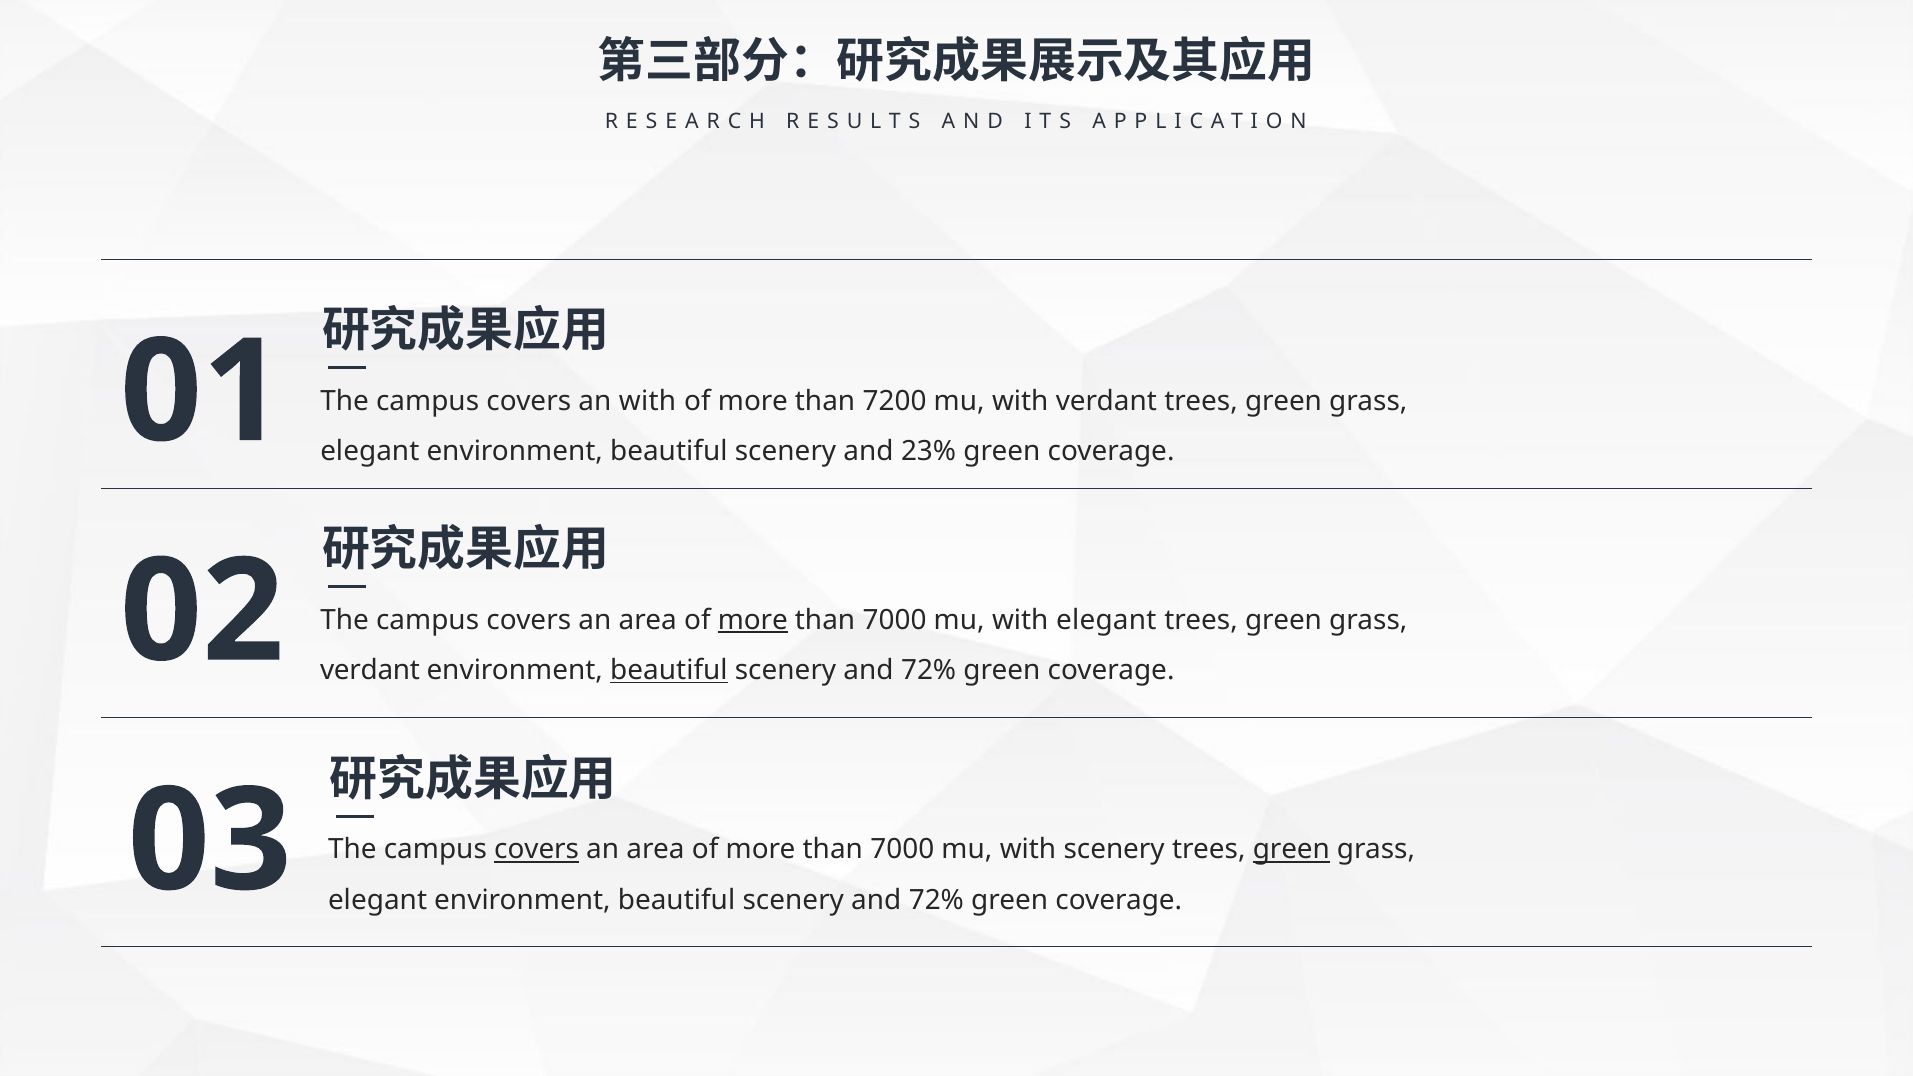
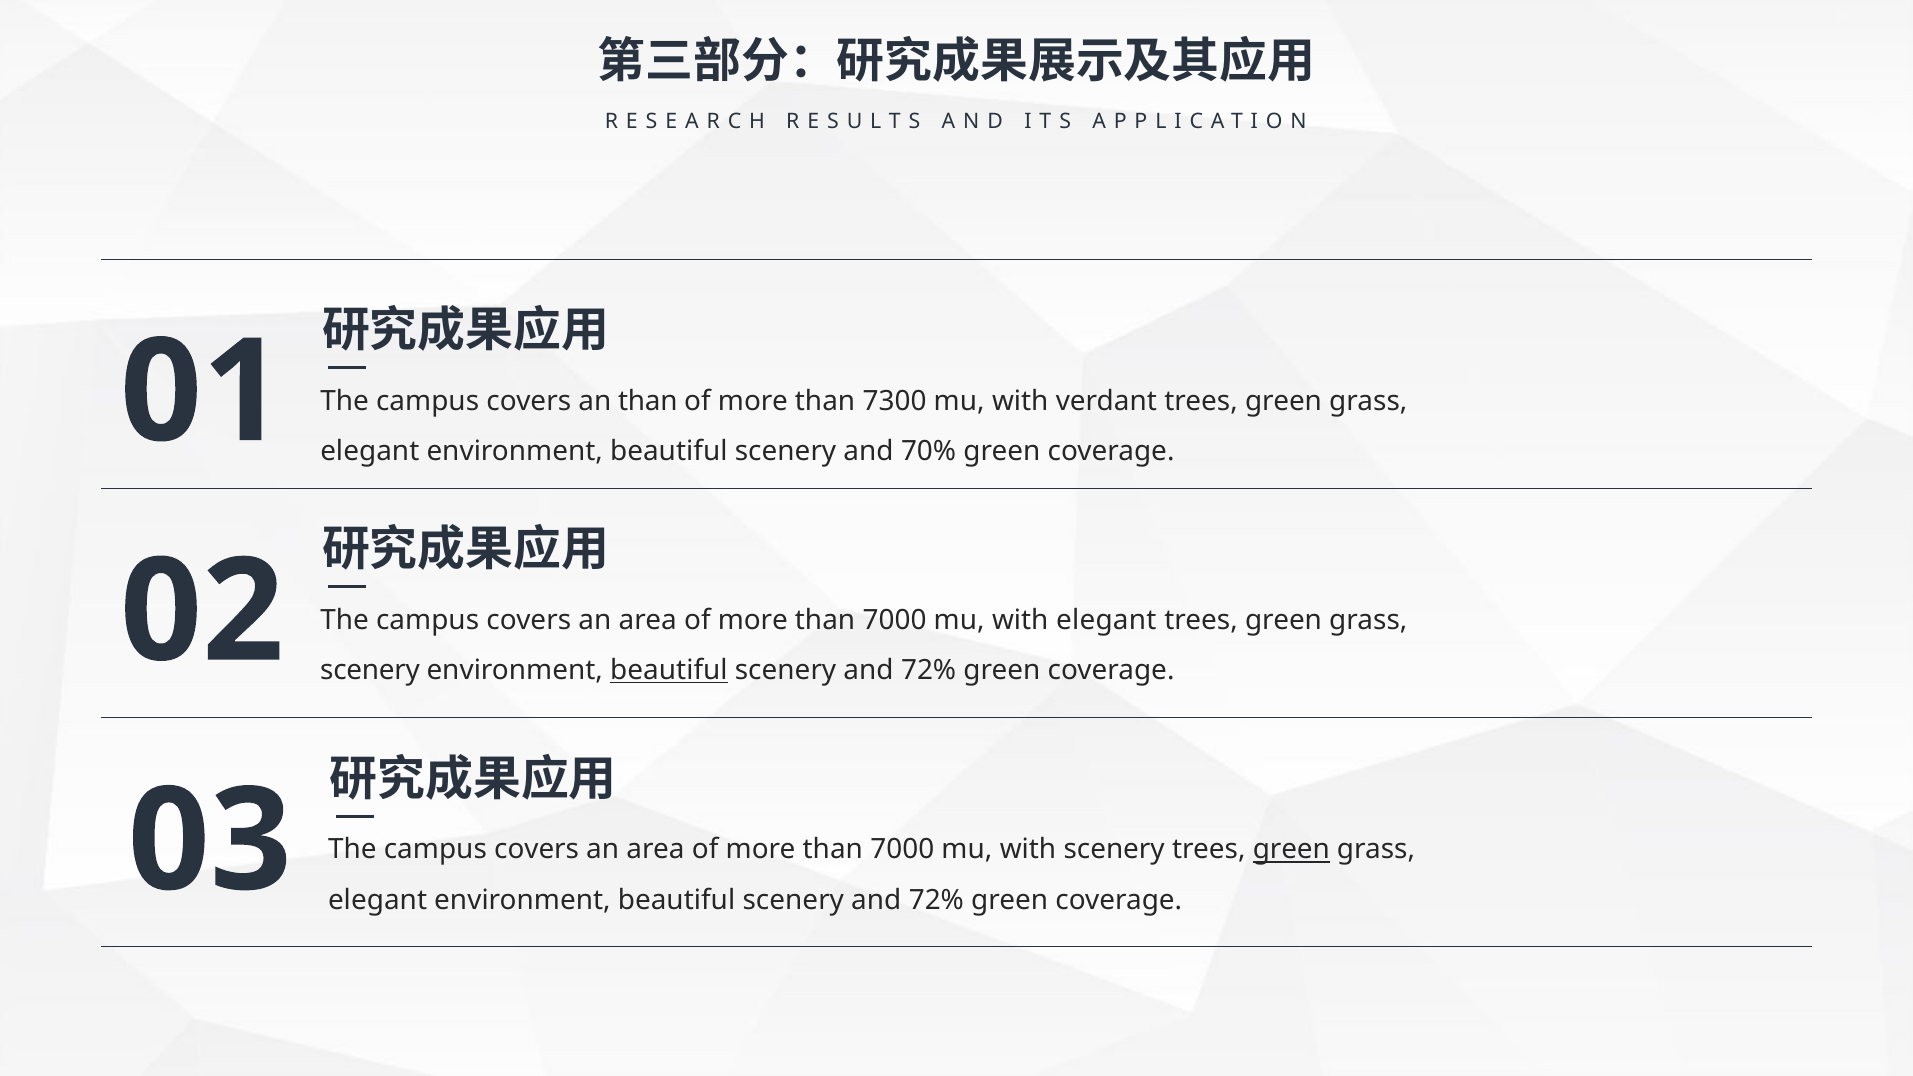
an with: with -> than (648, 401)
7200: 7200 -> 7300 (895, 401)
23%: 23% -> 70% (929, 451)
more underline: present -> none (753, 620)
verdant: verdant -> scenery (370, 671)
covers underline: present -> none (537, 850)
